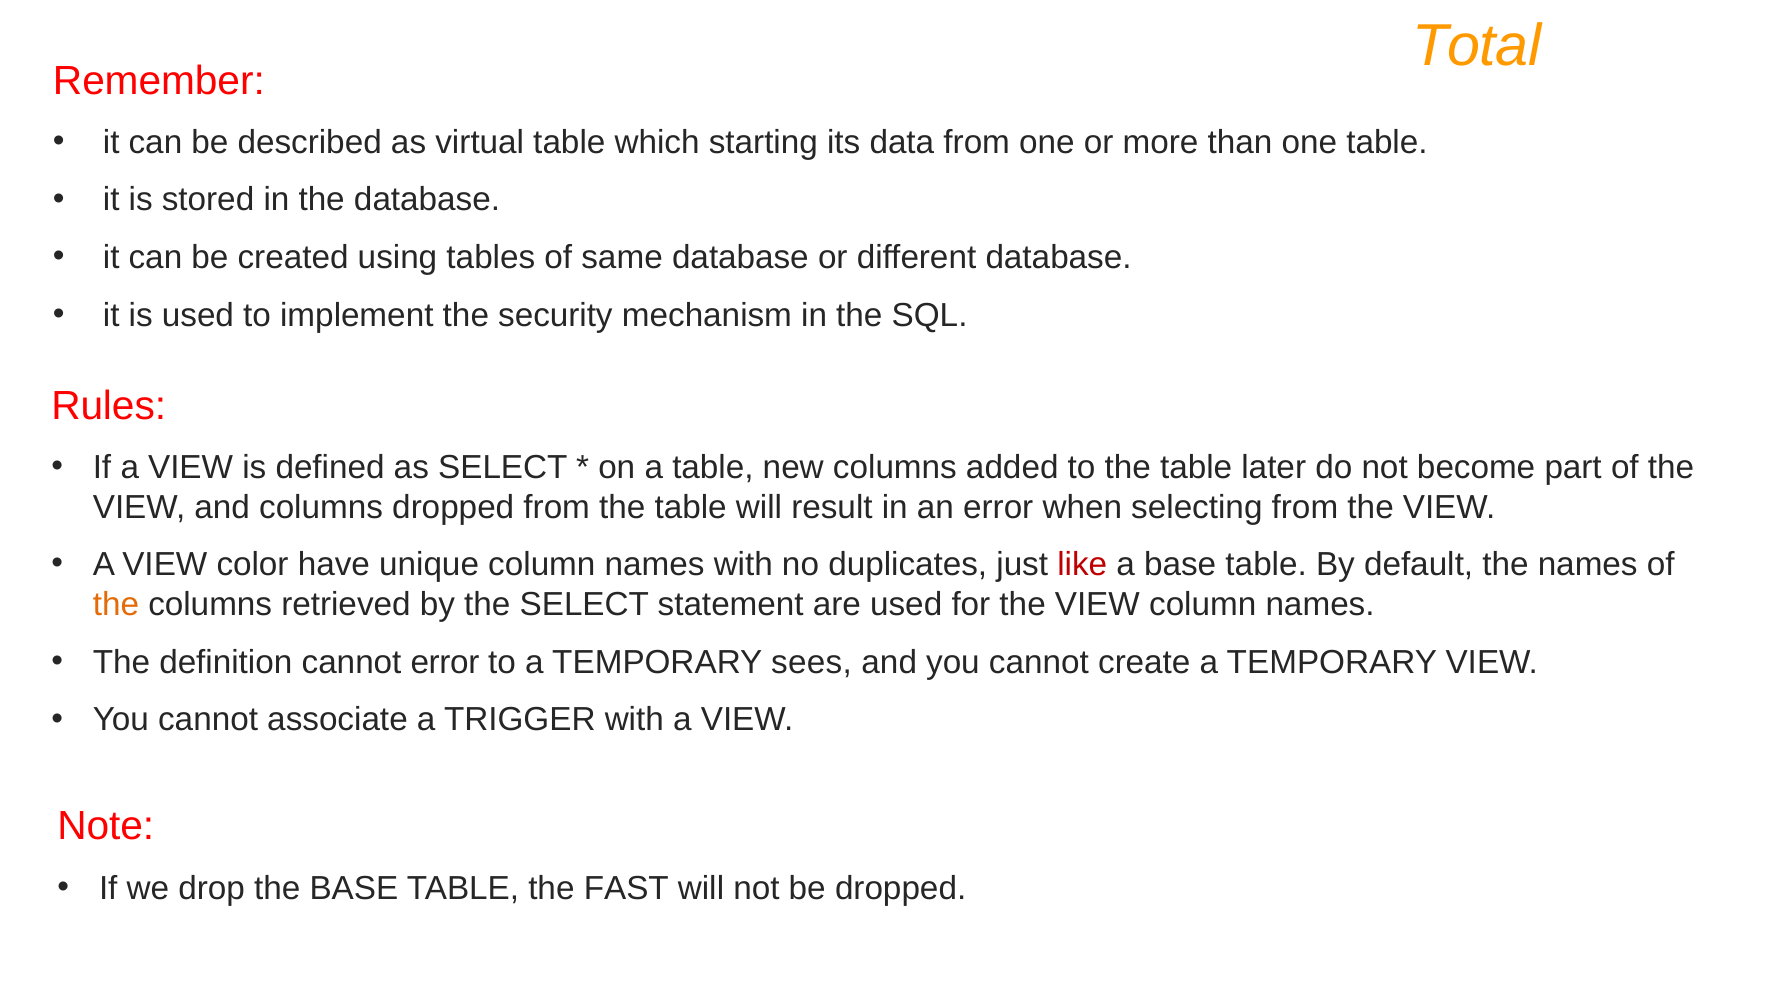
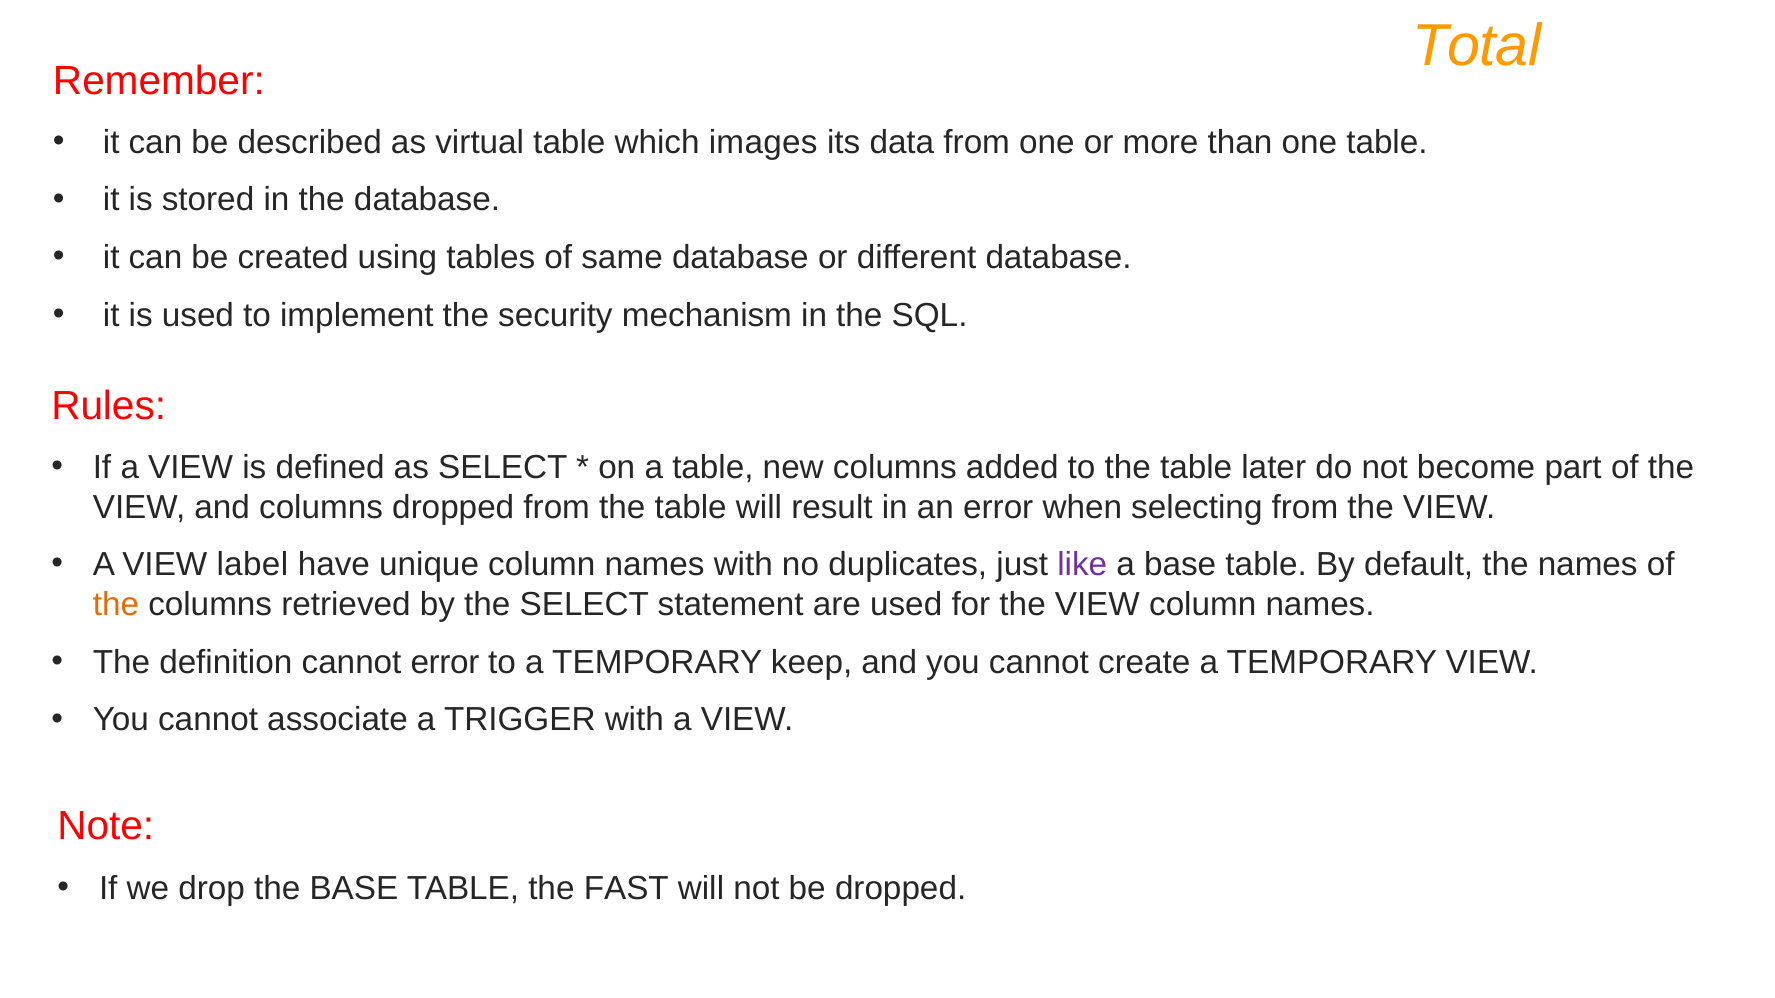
starting: starting -> images (763, 142)
color: color -> label (252, 565)
like colour: red -> purple (1082, 565)
sees: sees -> keep (812, 662)
